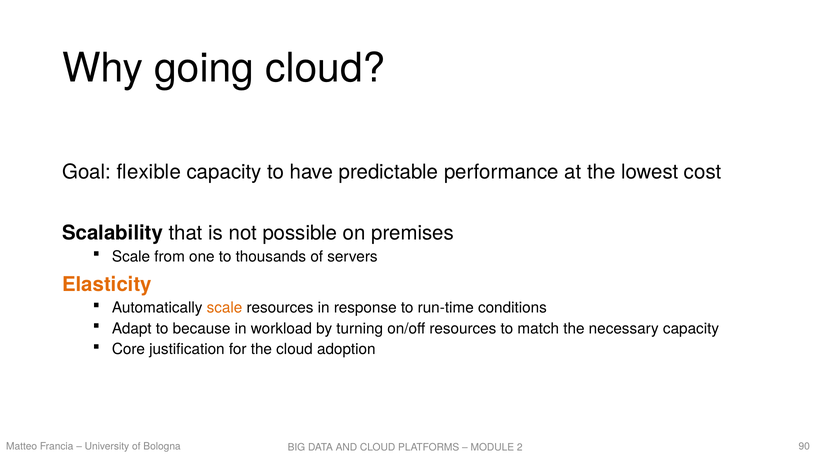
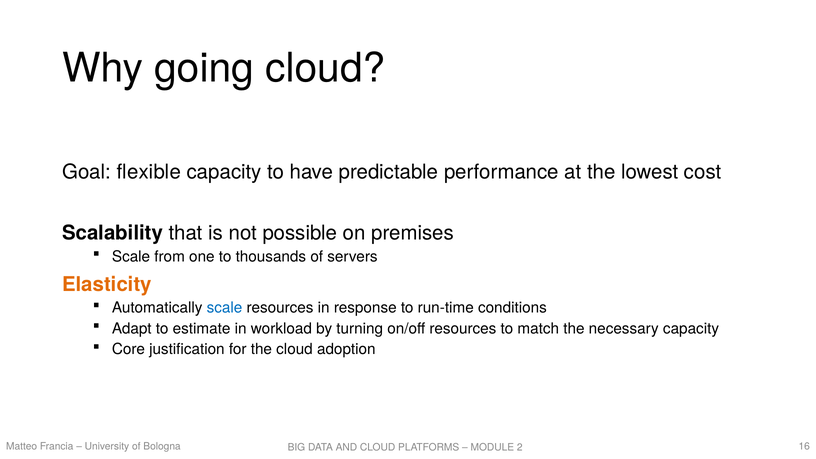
scale colour: orange -> blue (224, 308)
because: because -> estimate (202, 329)
90: 90 -> 16 (804, 446)
